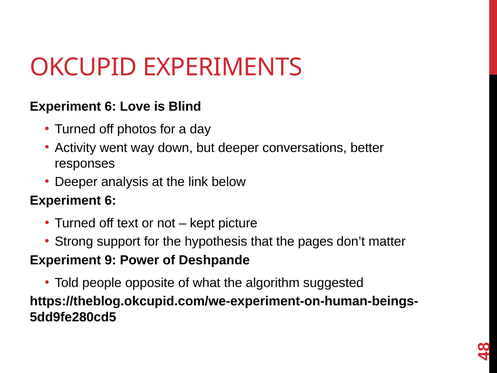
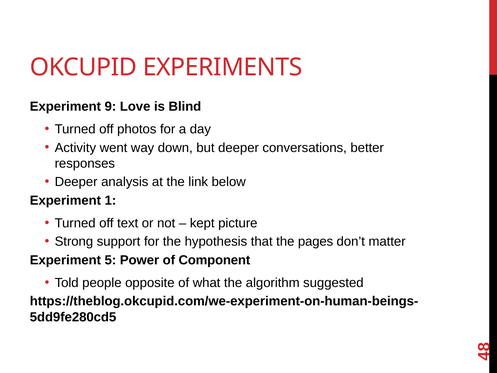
6: 6 -> 9 (110, 107)
6: 6 -> 1 (110, 200)
9: 9 -> 5 (110, 260)
Deshpande: Deshpande -> Component (214, 260)
